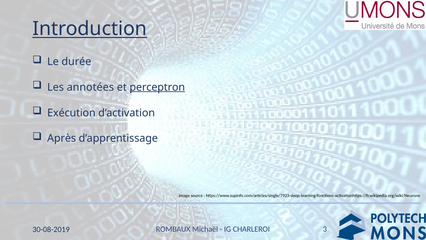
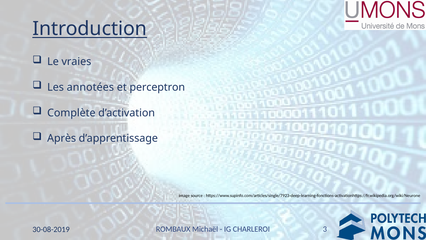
durée: durée -> vraies (76, 62)
perceptron underline: present -> none (157, 87)
Exécution: Exécution -> Complète (71, 113)
